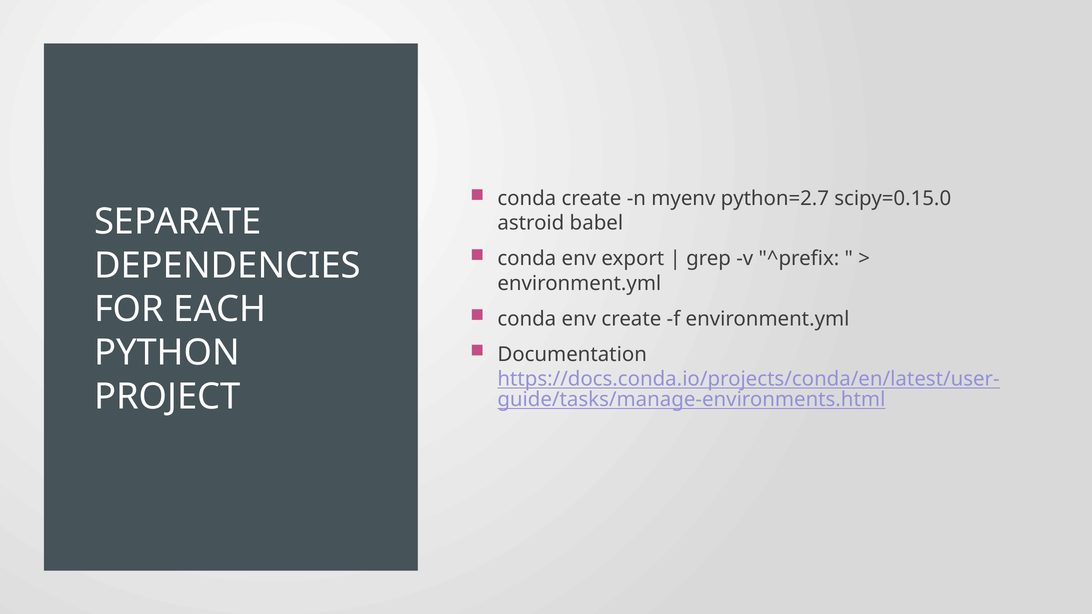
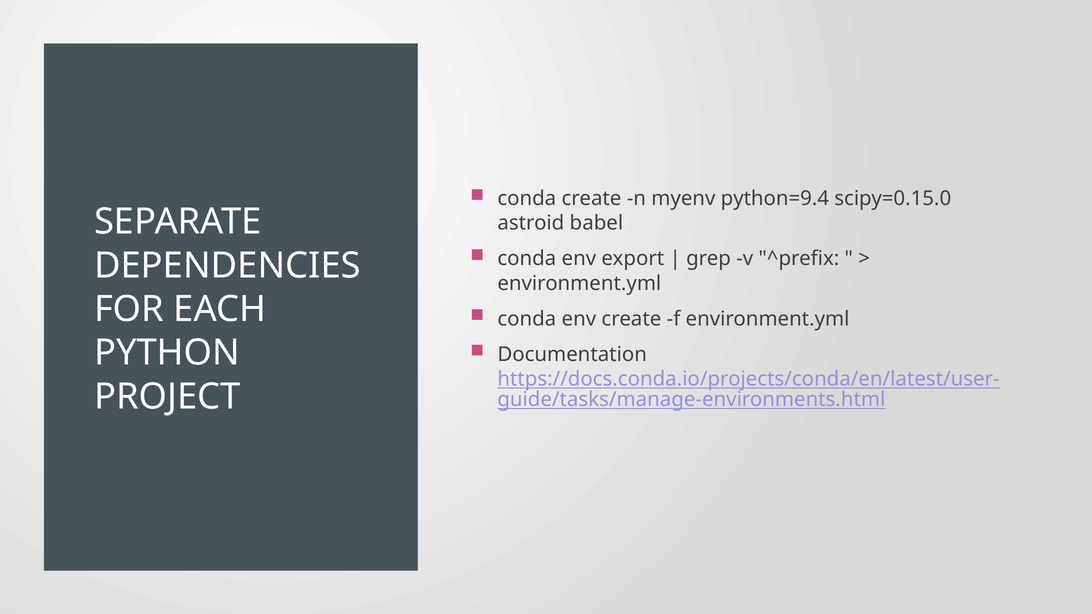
python=2.7: python=2.7 -> python=9.4 (775, 199)
